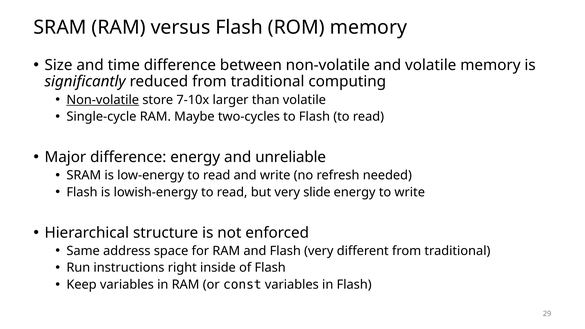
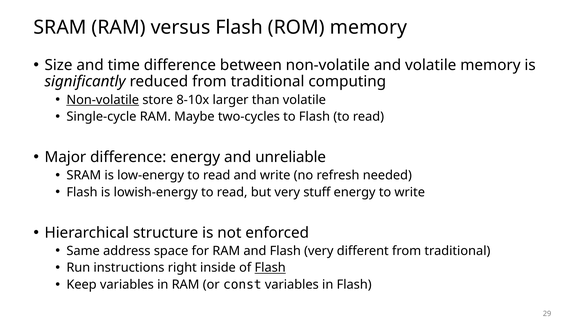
7-10x: 7-10x -> 8-10x (193, 100)
slide: slide -> stuff (317, 192)
Flash underline: none -> present (270, 268)
